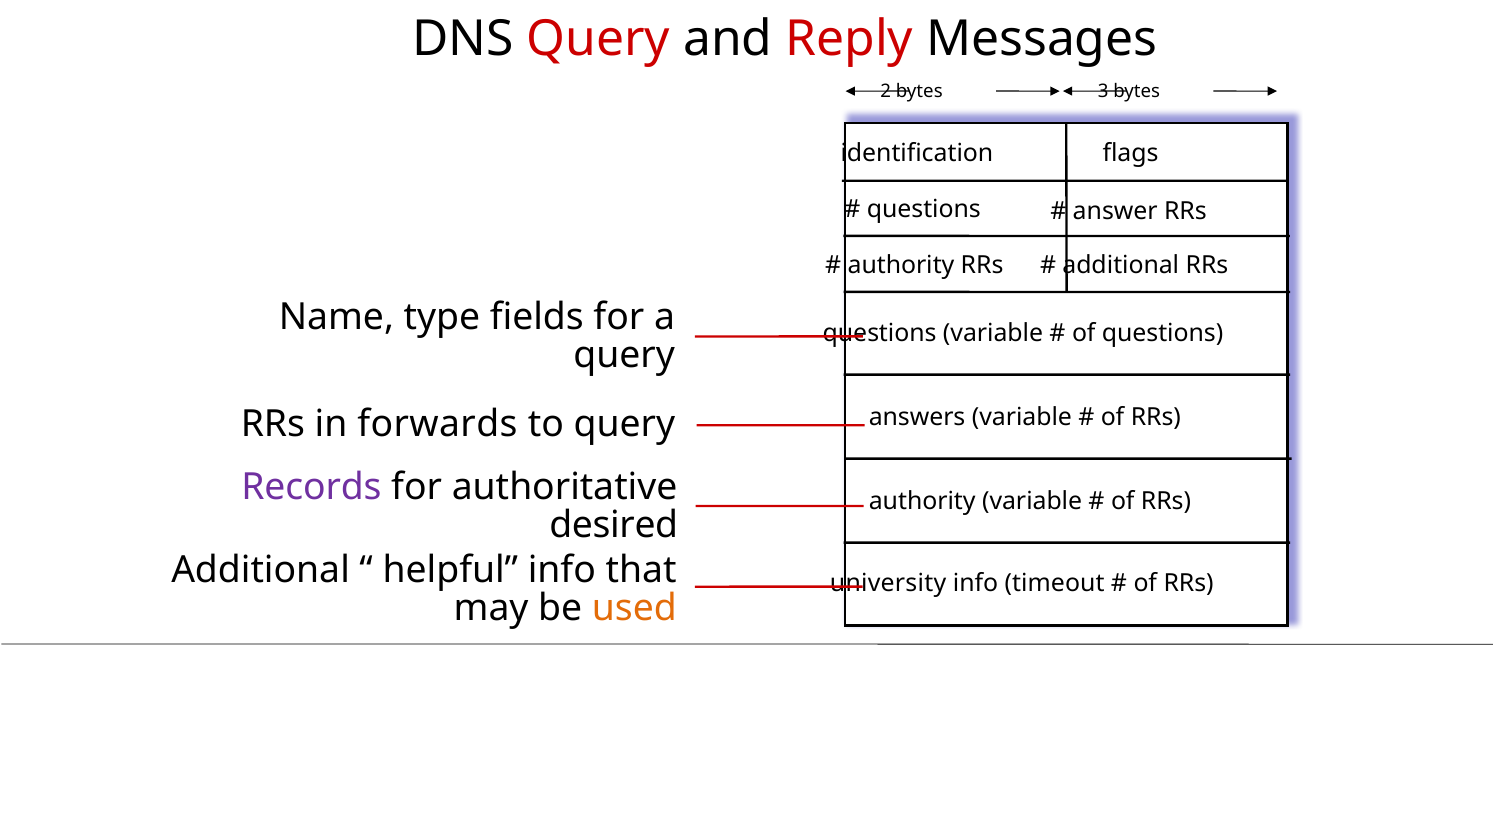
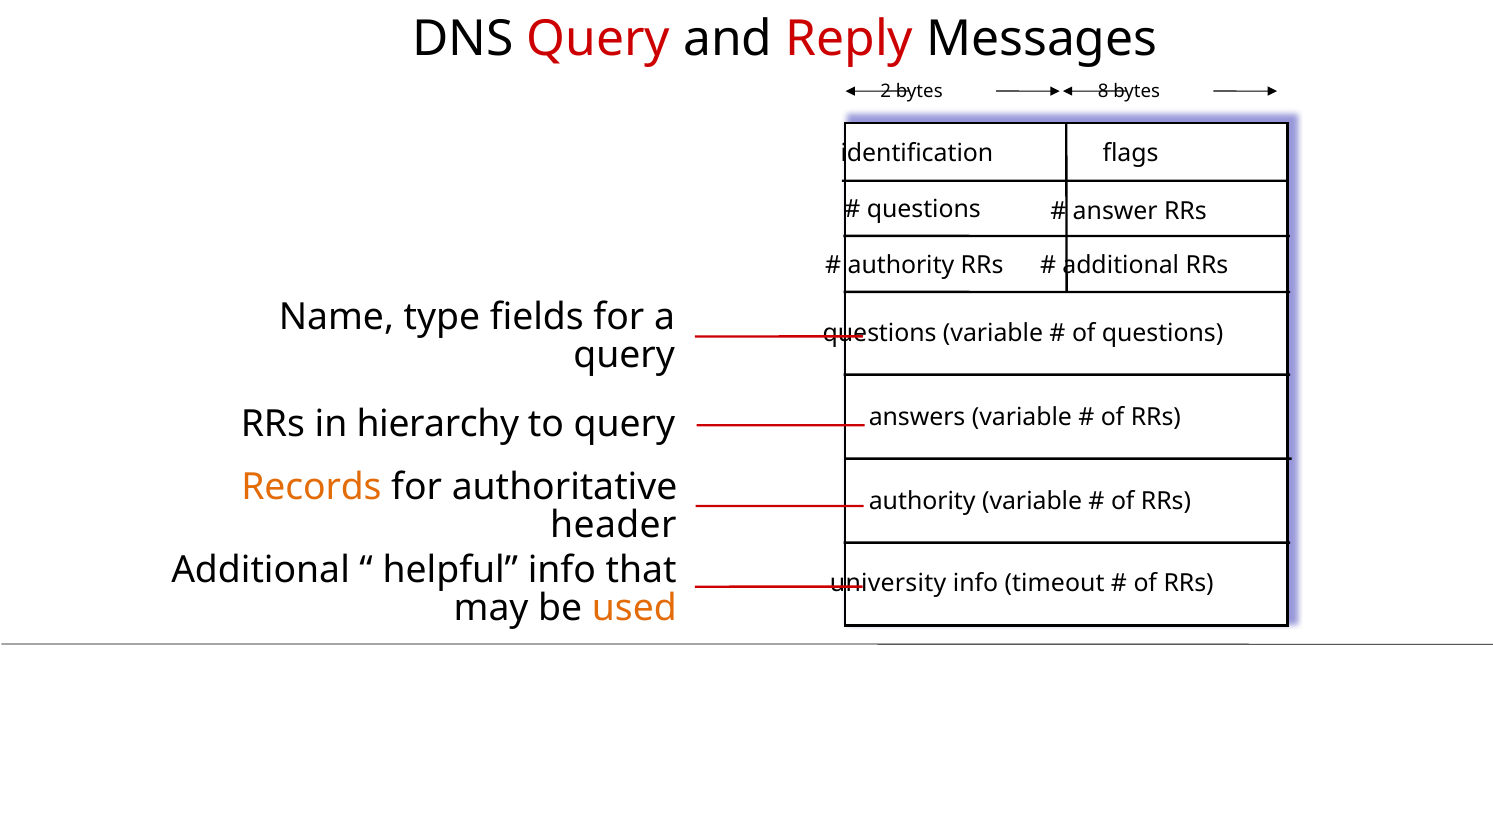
3: 3 -> 8 (1103, 92)
forwards: forwards -> hierarchy (438, 424)
Records colour: purple -> orange (311, 487)
desired: desired -> header (613, 525)
